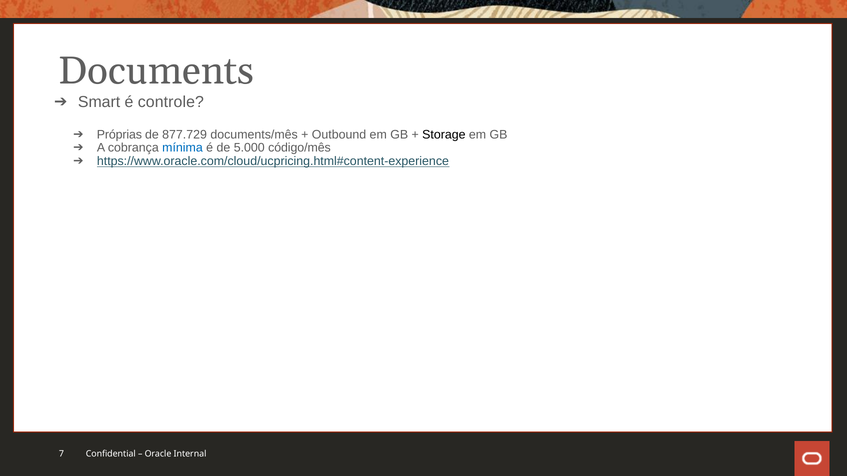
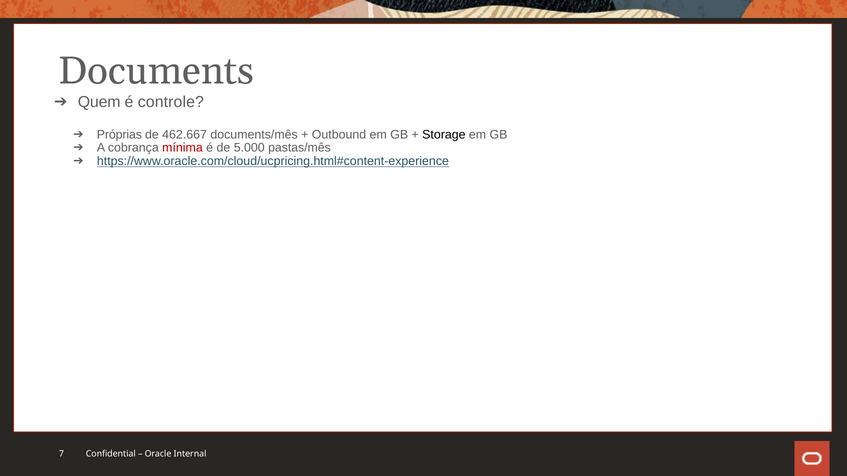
Smart: Smart -> Quem (99, 102)
877.729: 877.729 -> 462.667 (185, 135)
mínima colour: blue -> red (183, 148)
código/mês: código/mês -> pastas/mês (299, 148)
